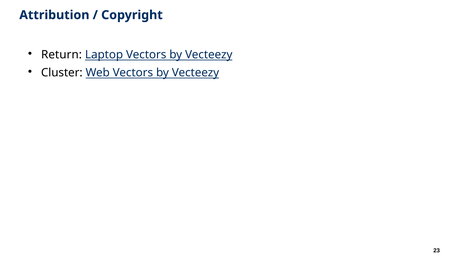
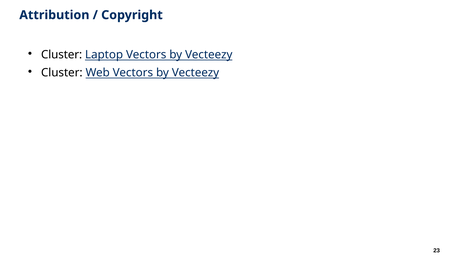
Return: Return -> Cluster (62, 55)
